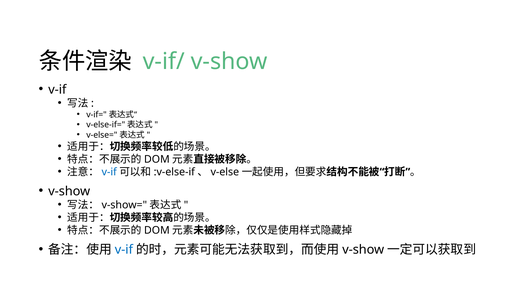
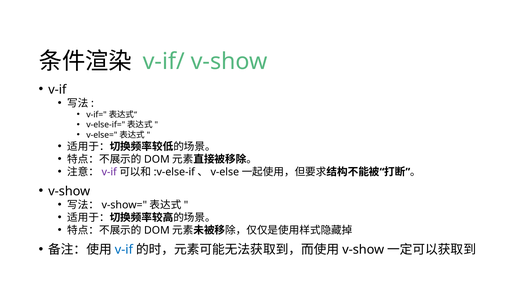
v-if colour: blue -> purple (109, 172)
